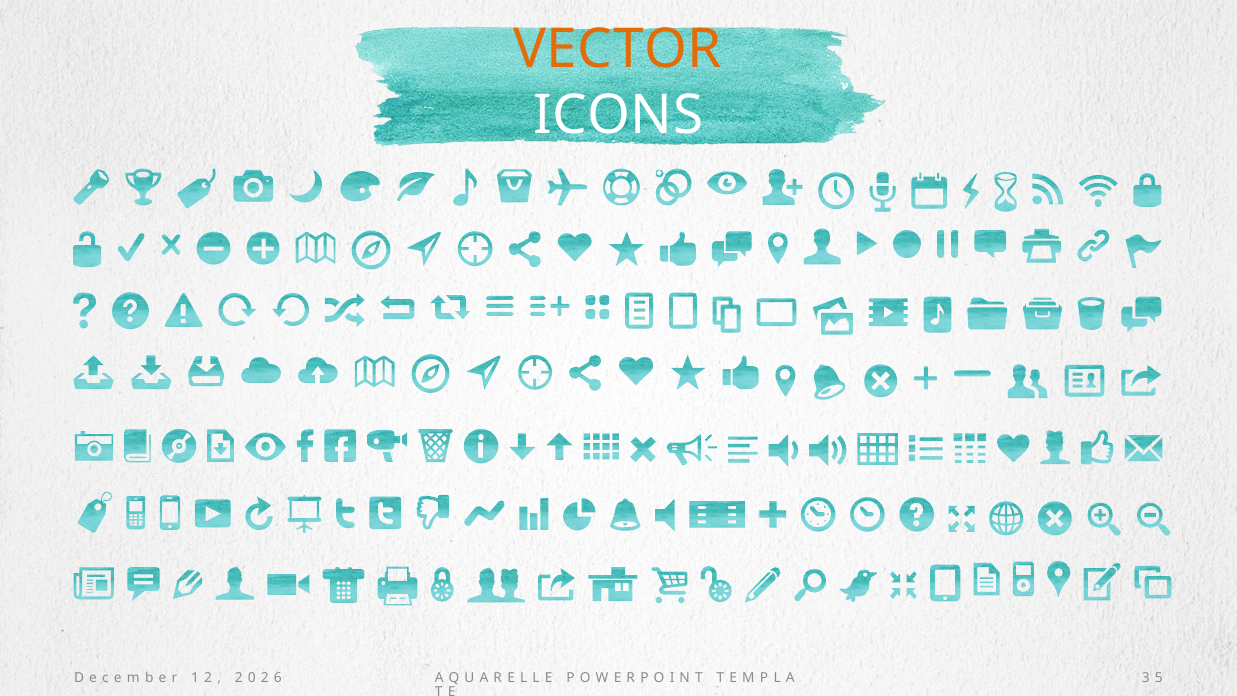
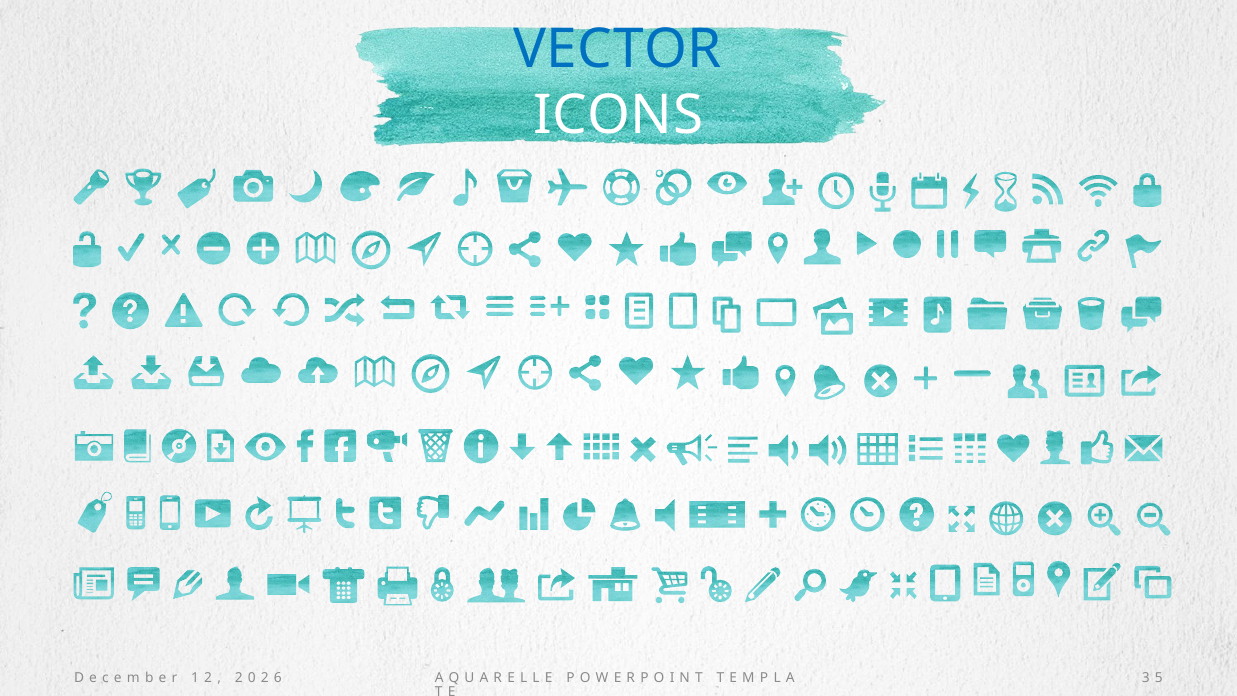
VECTOR colour: orange -> blue (618, 49)
